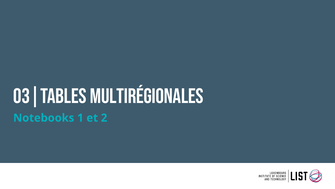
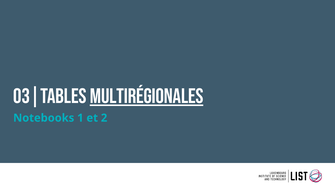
multirégionales underline: none -> present (147, 96)
